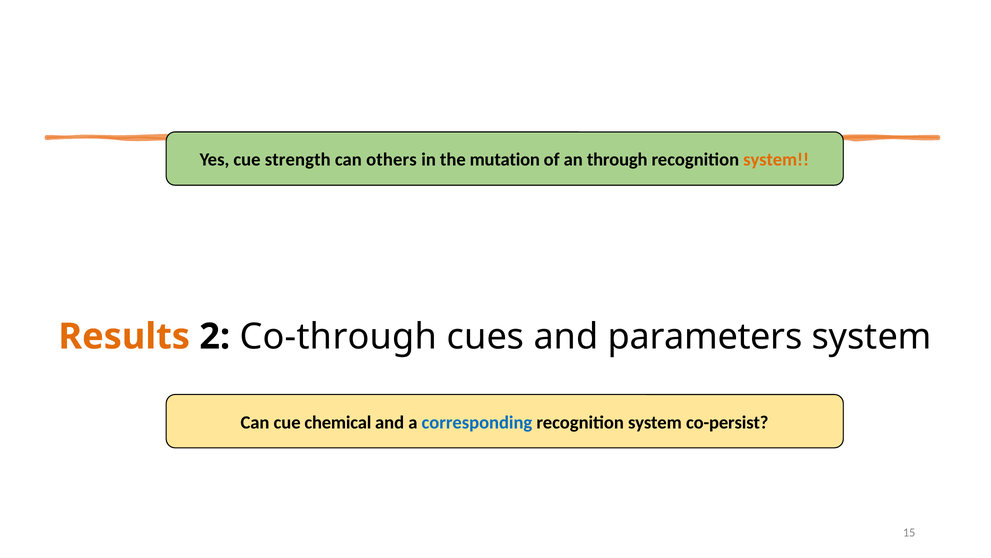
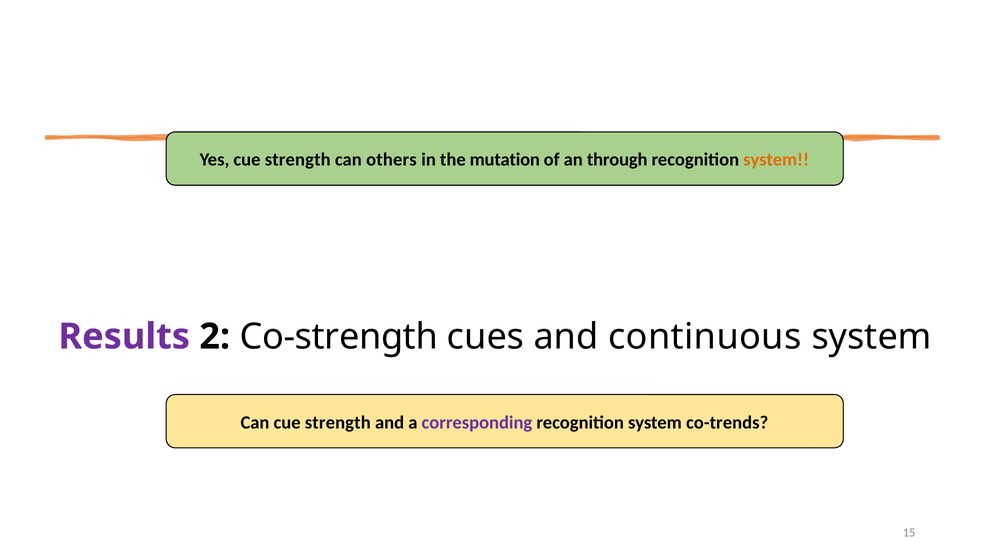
Results colour: orange -> purple (124, 336)
Co-through: Co-through -> Co-strength (339, 336)
parameters: parameters -> continuous (705, 336)
Can cue chemical: chemical -> strength (338, 422)
corresponding colour: blue -> purple (477, 422)
co-persist: co-persist -> co-trends (727, 422)
